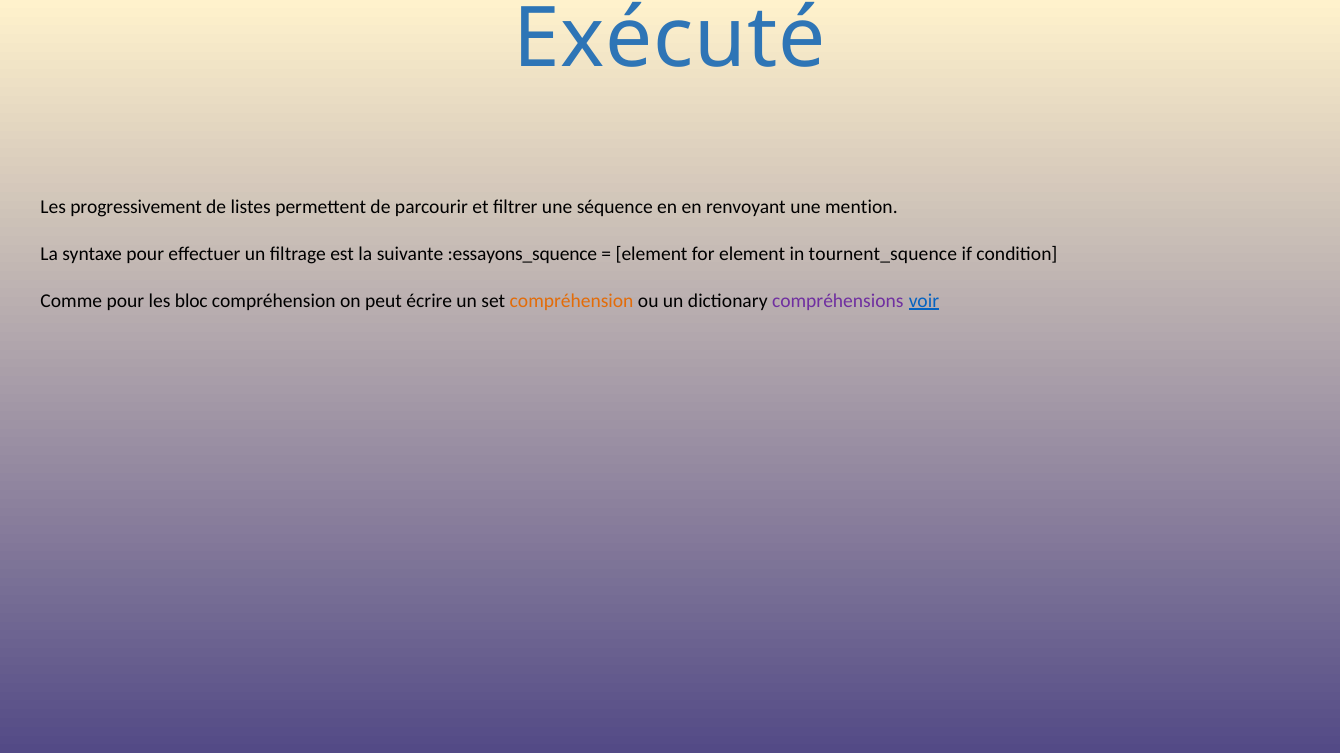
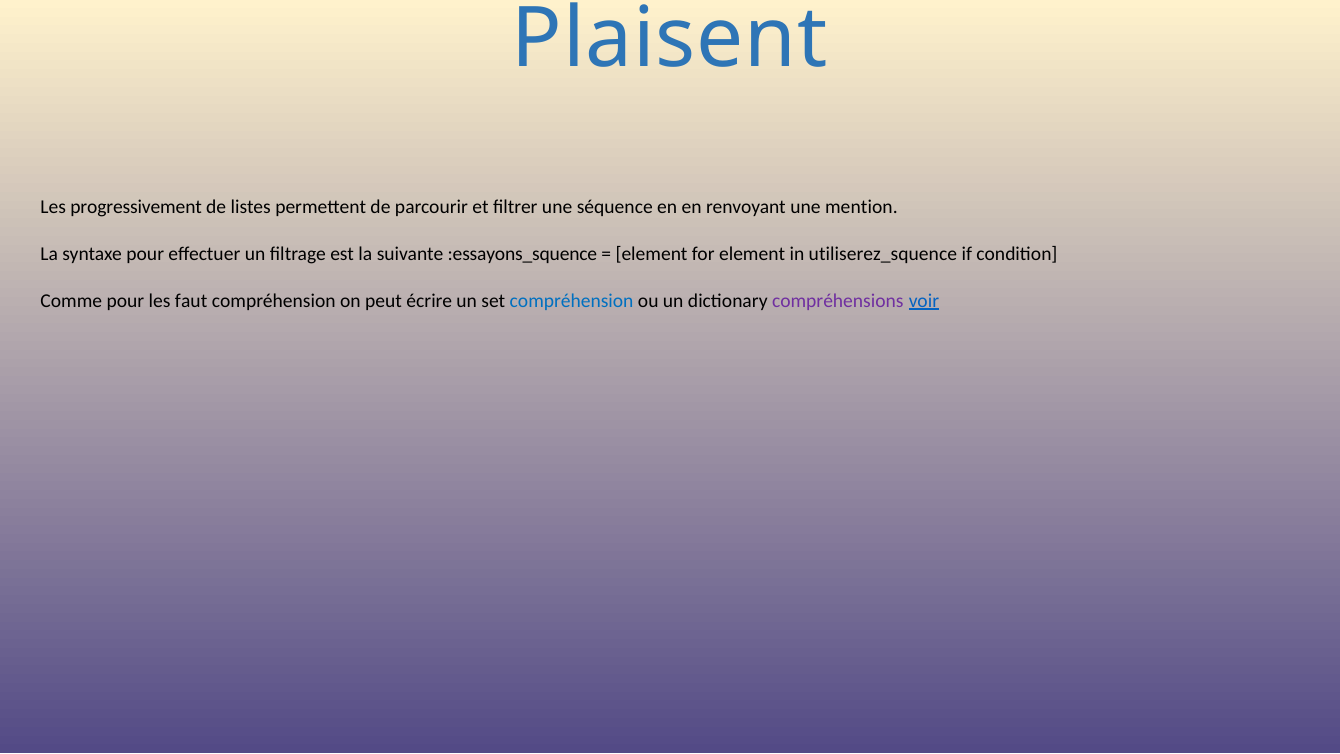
Exécuté: Exécuté -> Plaisent (670, 38)
tournent_squence: tournent_squence -> utiliserez_squence (883, 254)
bloc: bloc -> faut (191, 301)
compréhension colour: orange -> blue (572, 301)
